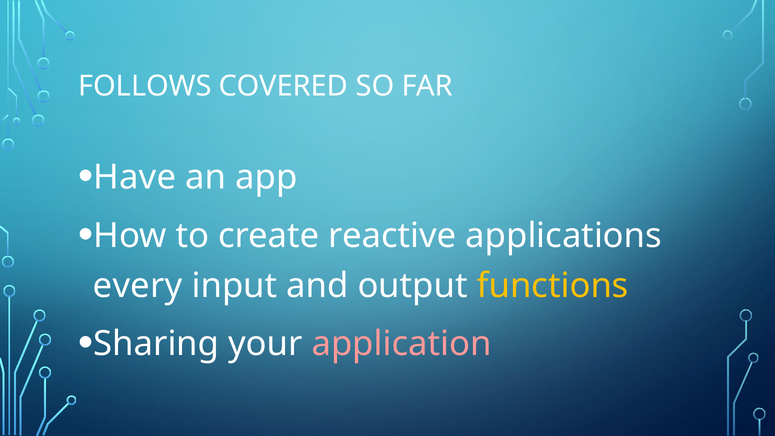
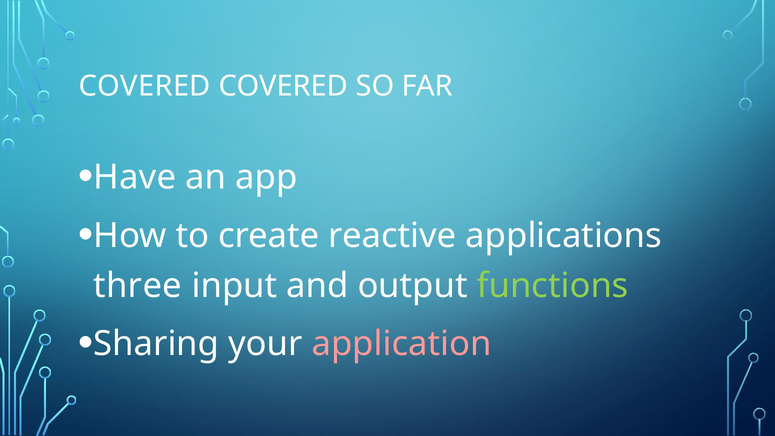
FOLLOWS: FOLLOWS -> COVERED (145, 86)
every: every -> three (138, 286)
functions colour: yellow -> light green (553, 286)
